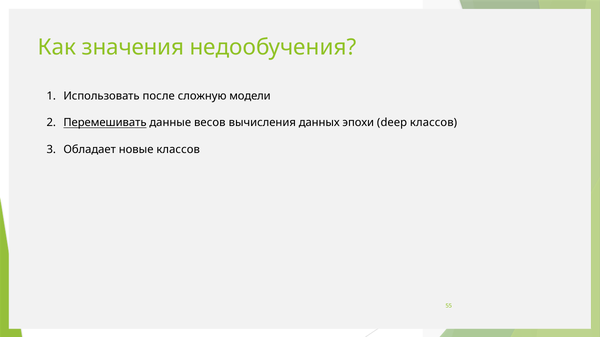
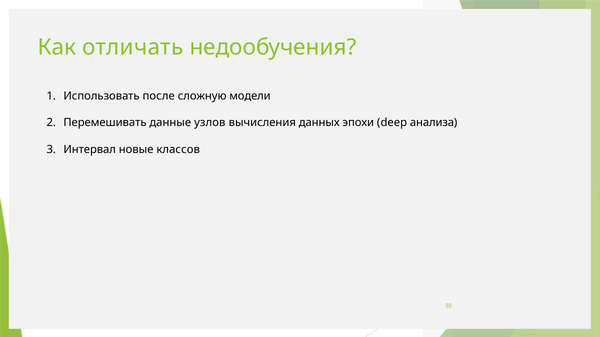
значения: значения -> отличать (133, 47)
Перемешивать underline: present -> none (105, 123)
весов: весов -> узлов (210, 123)
deep классов: классов -> анализа (434, 123)
Обладает: Обладает -> Интервал (90, 150)
